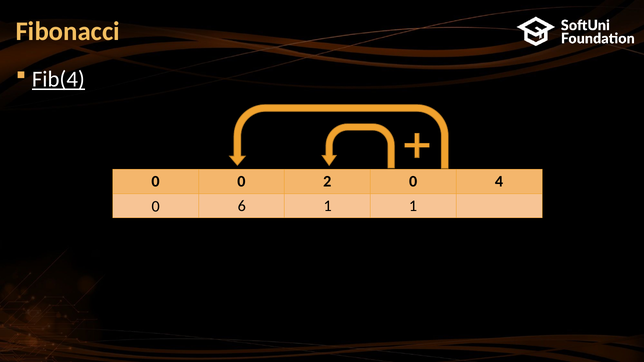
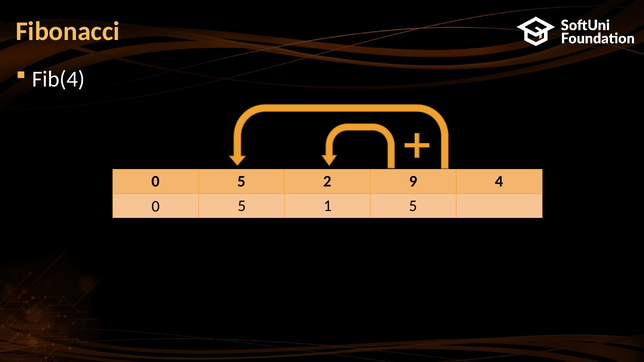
Fib(4 underline: present -> none (58, 79)
0: 0 -> 5 (241, 181)
2 0: 0 -> 9 (413, 181)
6: 6 -> 5 (242, 206)
1 1: 1 -> 5 (413, 206)
